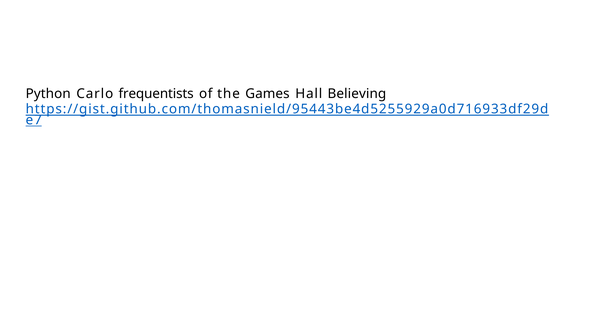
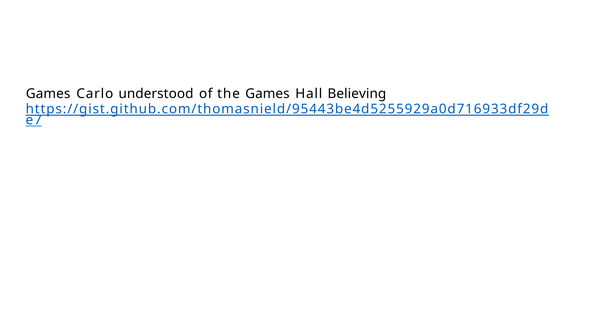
Python: Python -> Games (48, 94)
frequentists: frequentists -> understood (156, 94)
